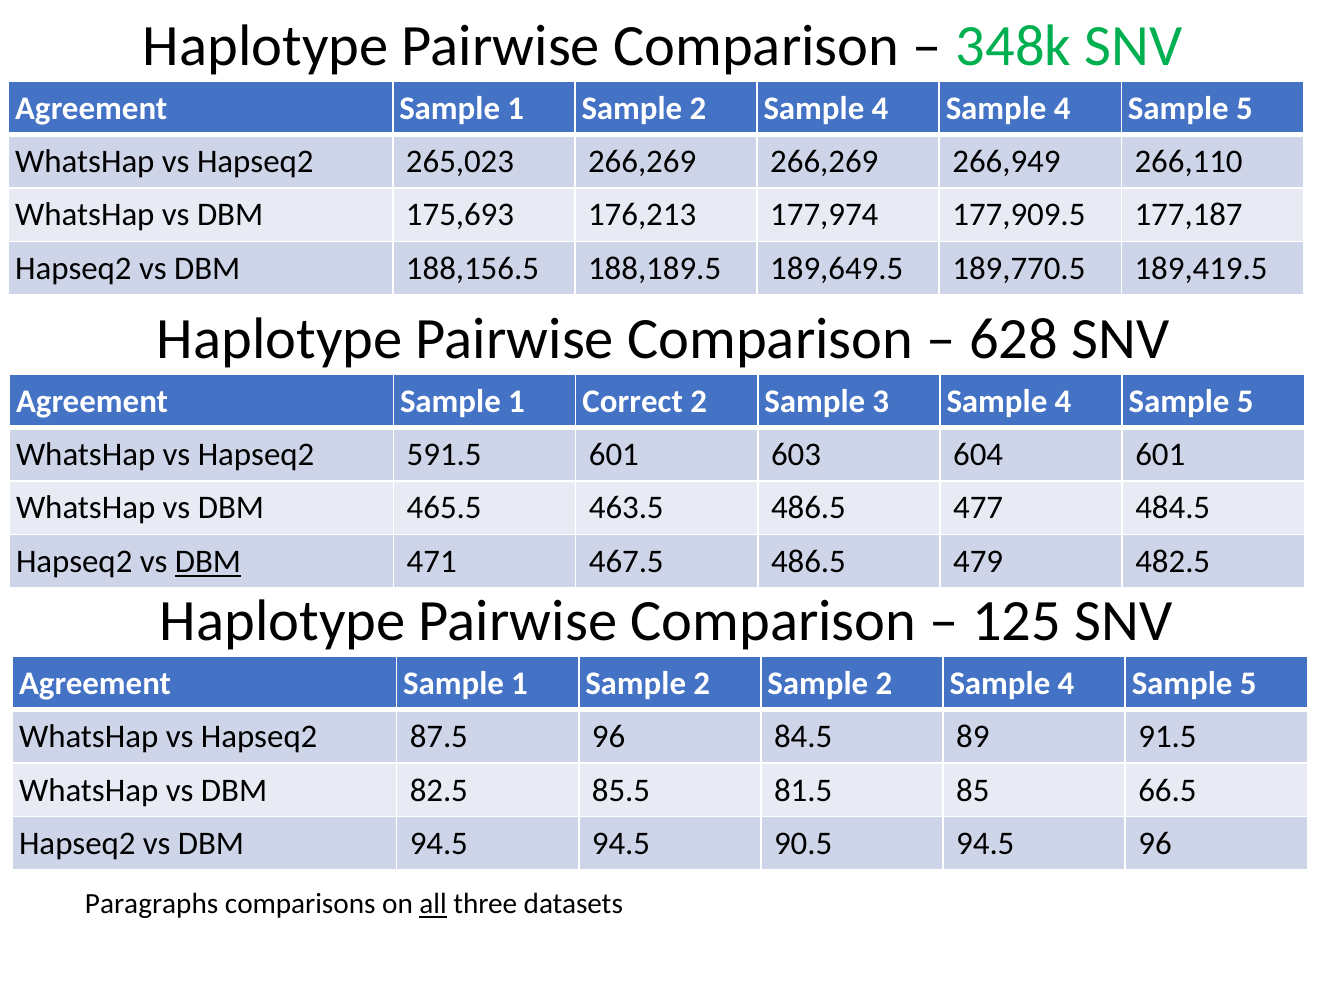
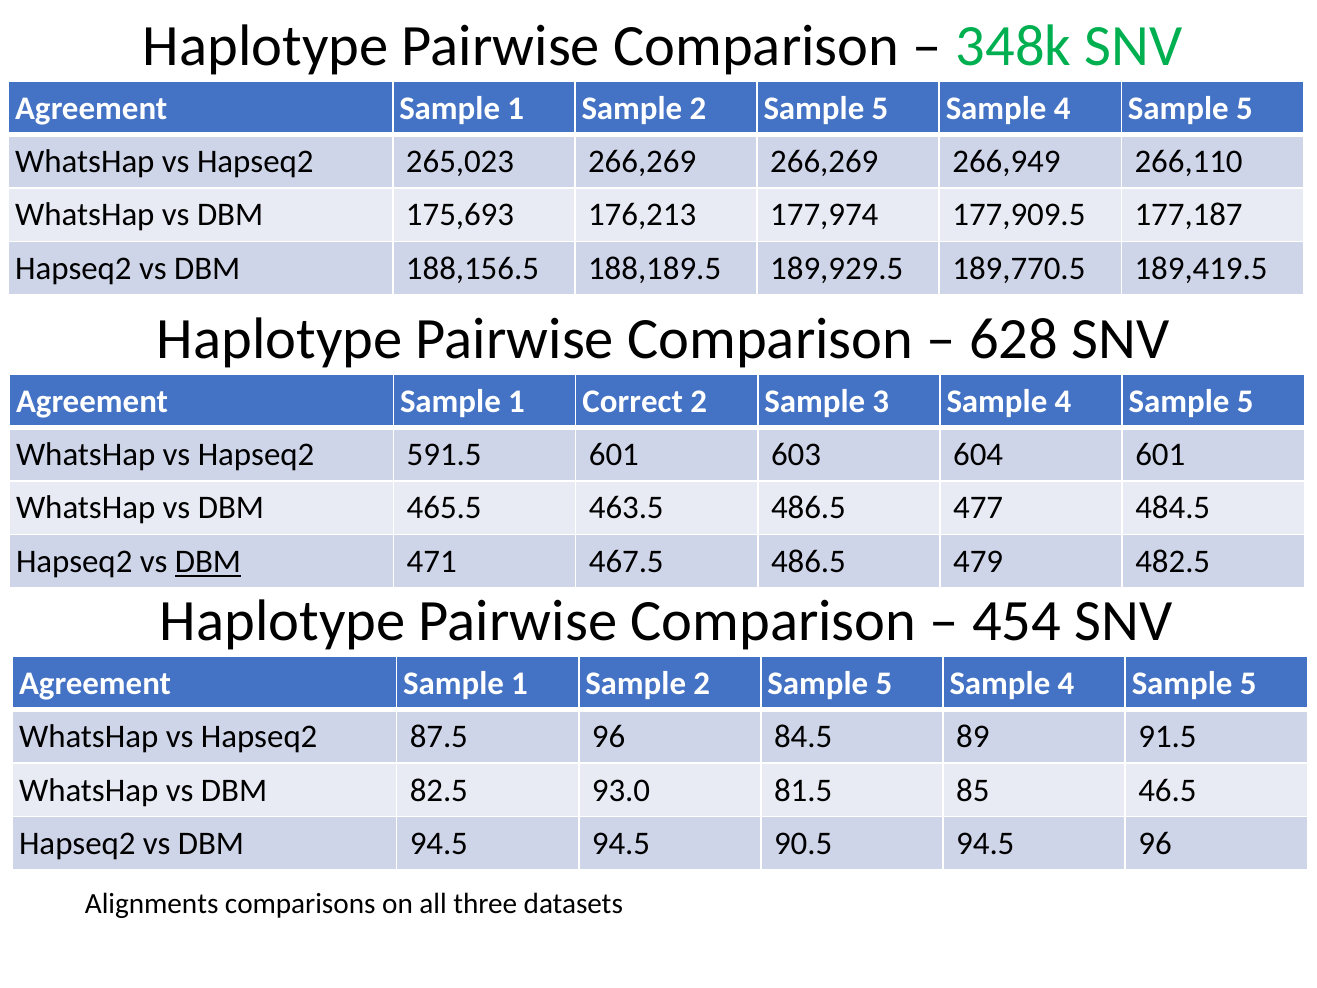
4: 4 -> 5 (880, 108)
189,649.5: 189,649.5 -> 189,929.5 (837, 268)
125: 125 -> 454 (1017, 621)
2: 2 -> 5 (884, 683)
85.5: 85.5 -> 93.0 (621, 790)
66.5: 66.5 -> 46.5 (1167, 790)
Paragraphs: Paragraphs -> Alignments (152, 904)
all underline: present -> none (433, 904)
